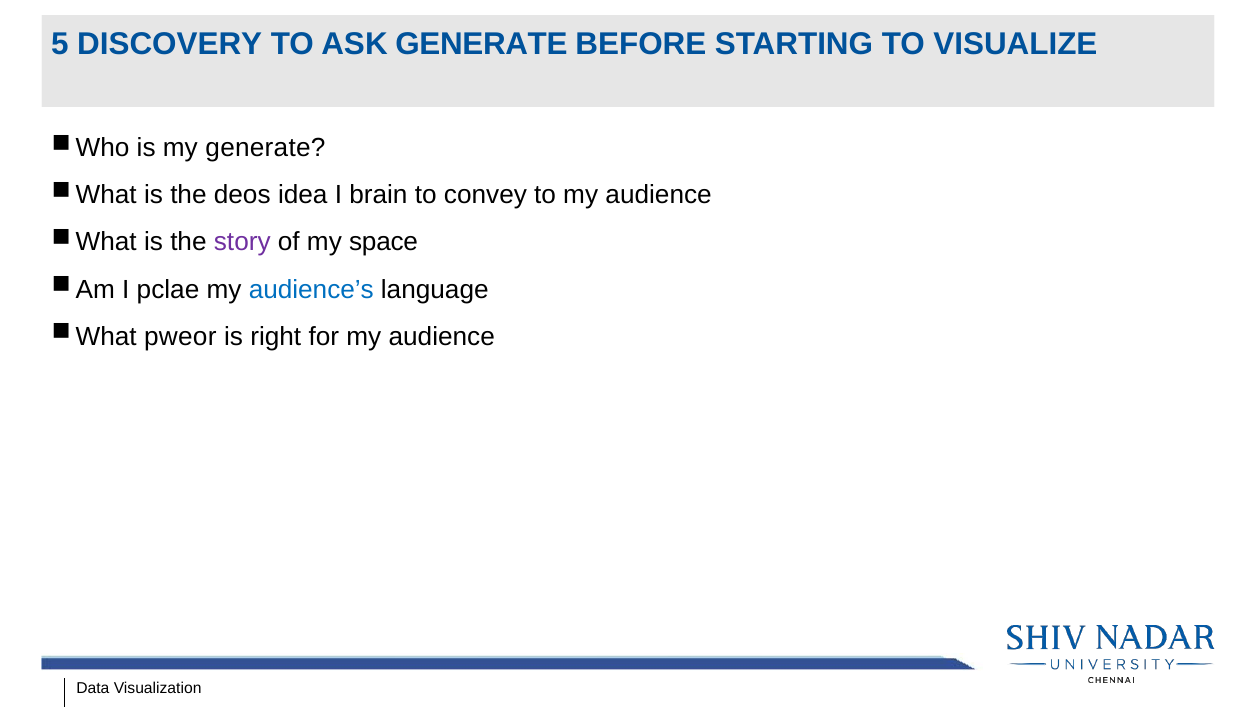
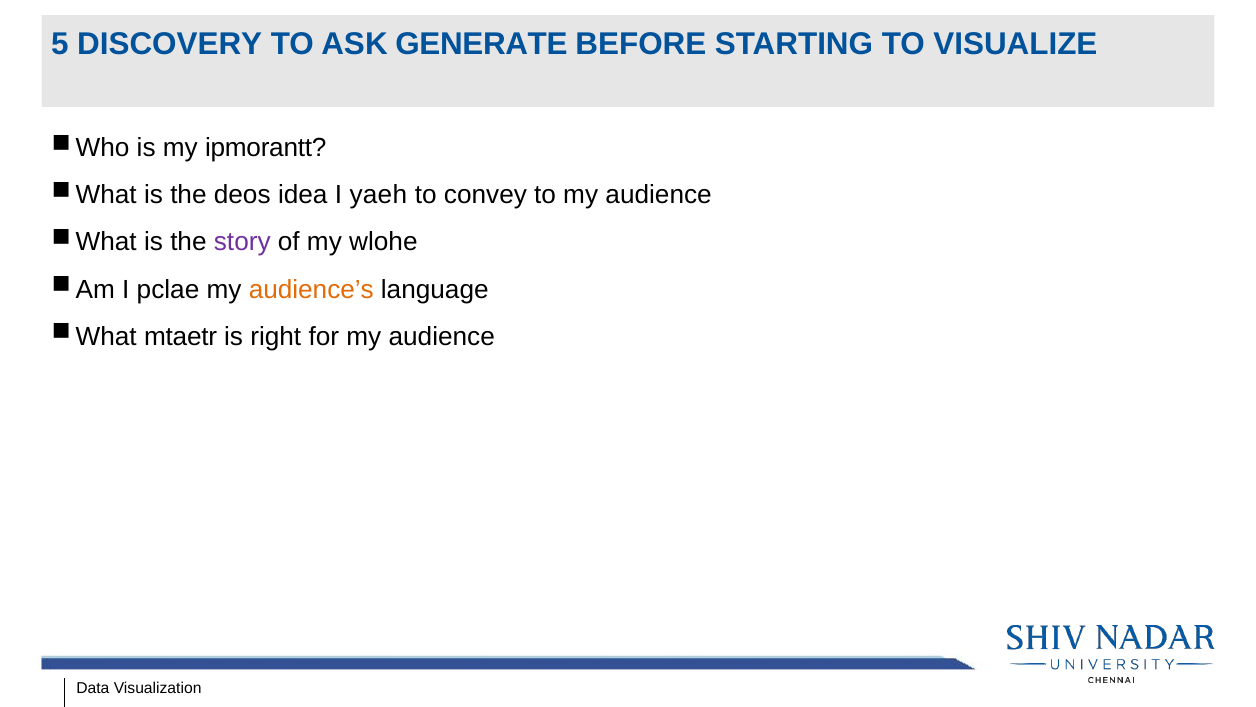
my generate: generate -> ipmorantt (266, 148)
brain: brain -> yaeh (378, 195)
space: space -> wlohe (383, 242)
audience’s colour: blue -> orange (311, 289)
pweor: pweor -> mtaetr (181, 336)
